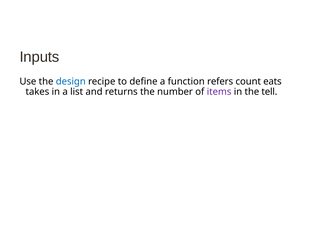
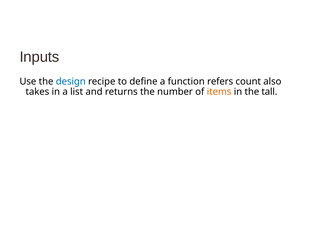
eats: eats -> also (272, 81)
items colour: purple -> orange (219, 92)
tell: tell -> tall (269, 92)
